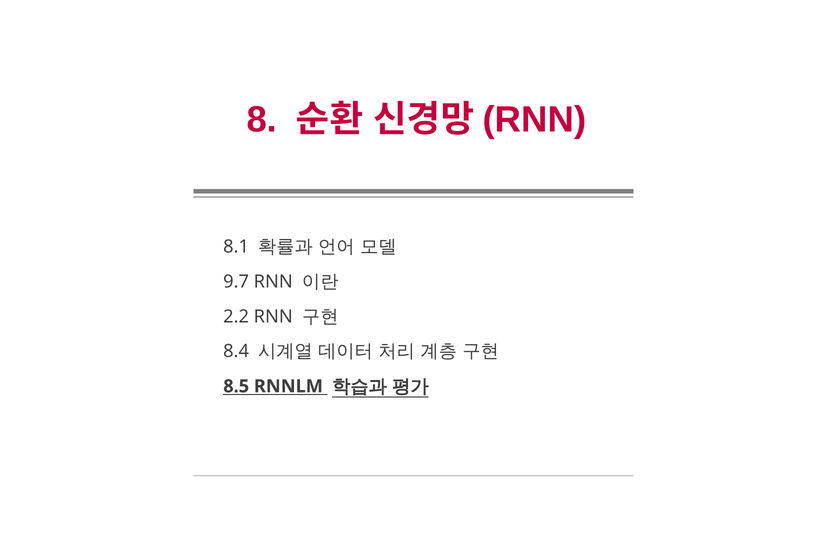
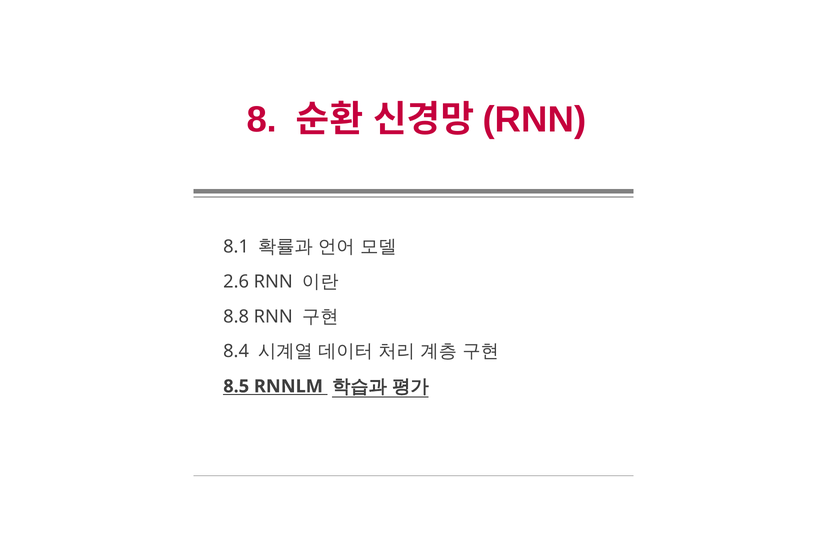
9.7: 9.7 -> 2.6 (236, 281)
2.2: 2.2 -> 8.8 (236, 316)
